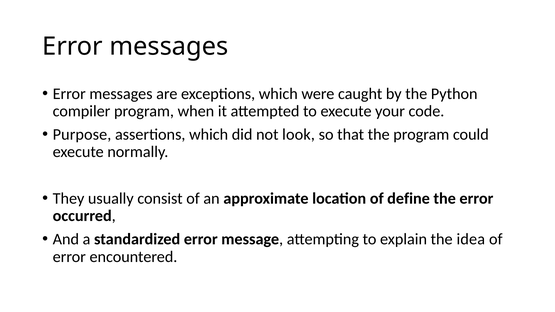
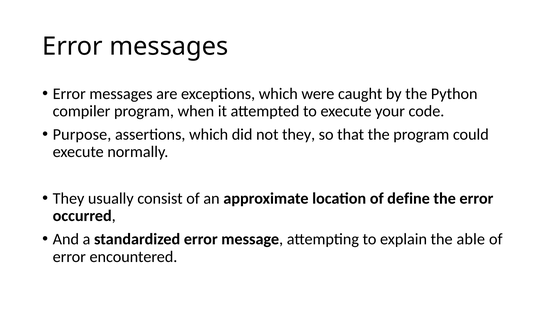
not look: look -> they (299, 135)
idea: idea -> able (471, 239)
